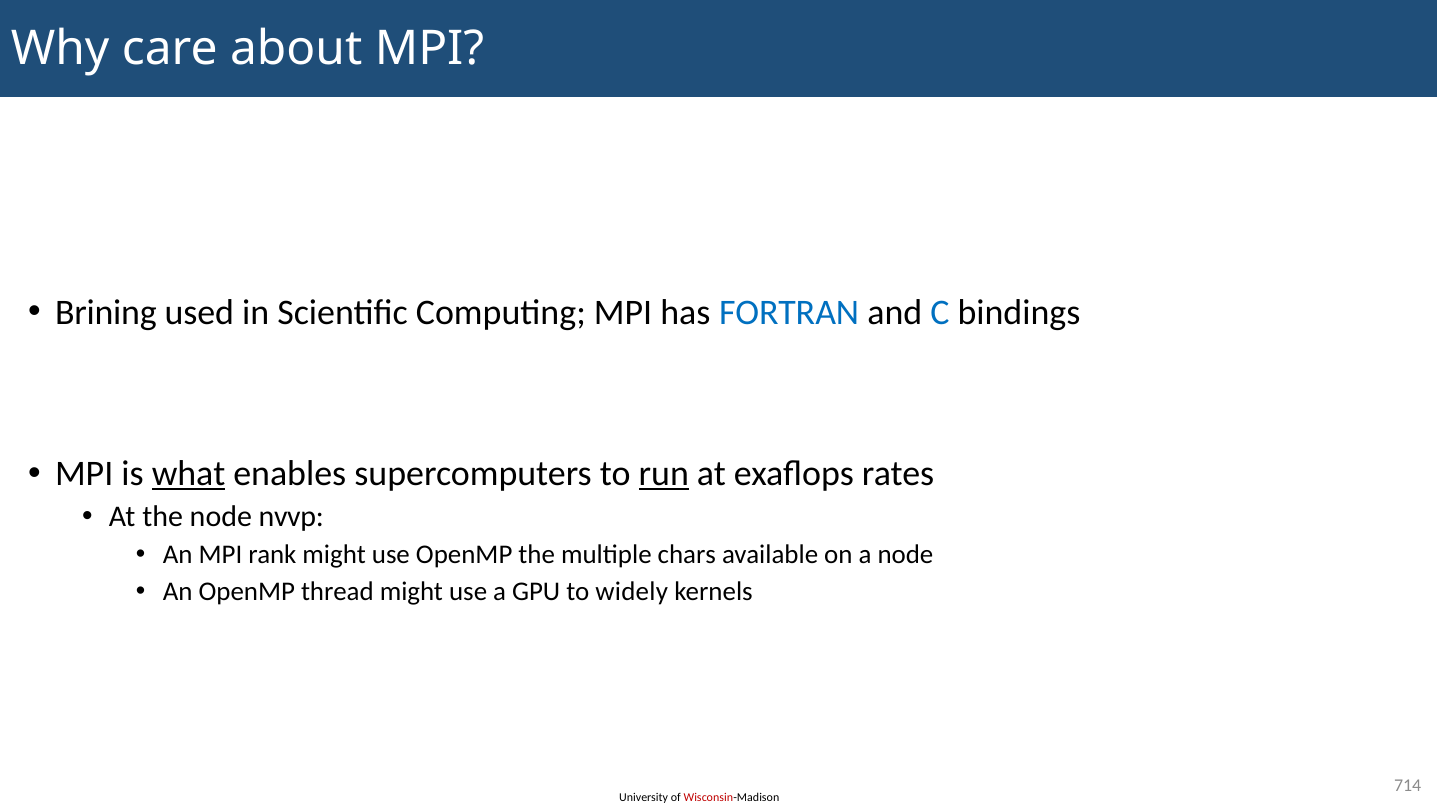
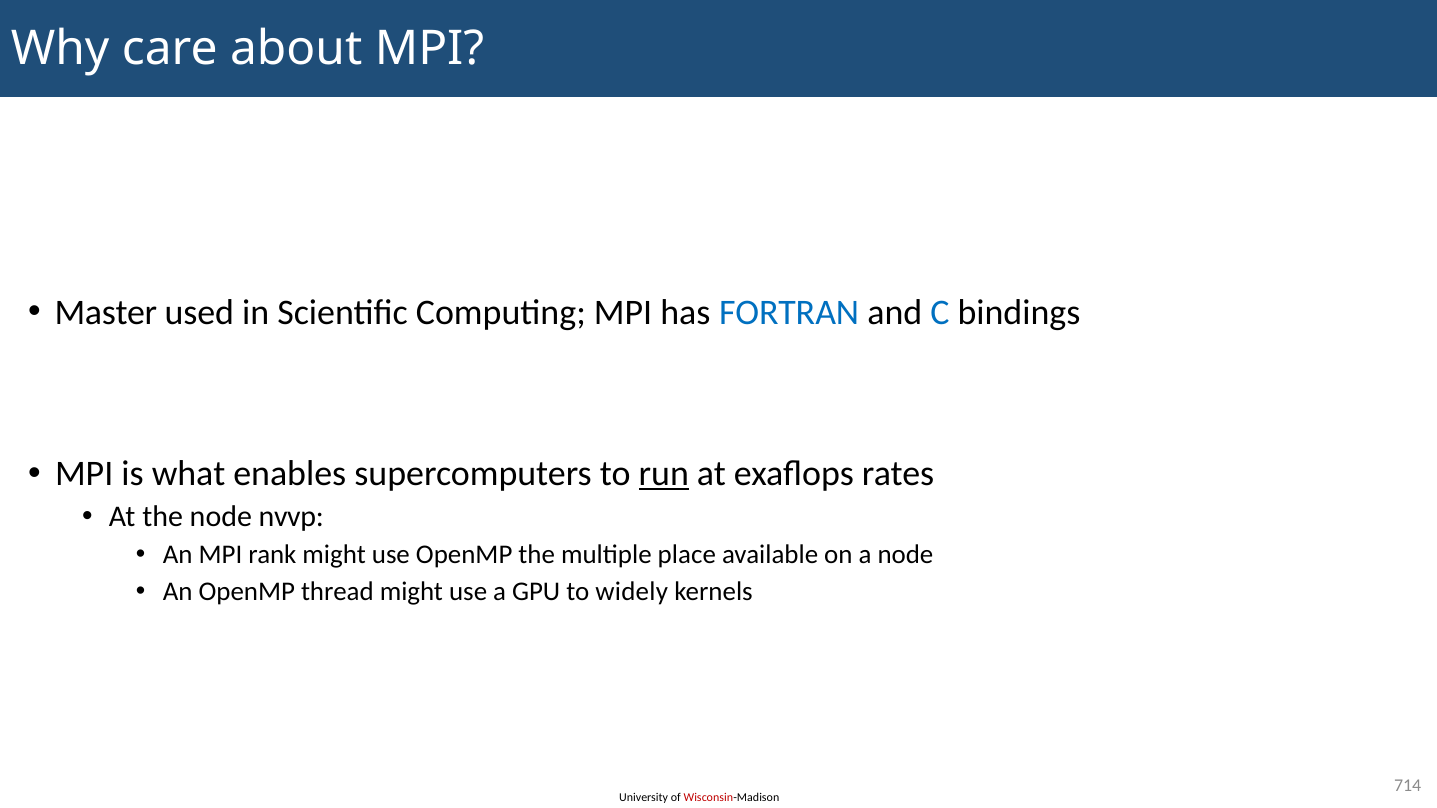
Brining: Brining -> Master (106, 313)
what underline: present -> none (189, 474)
chars: chars -> place (687, 555)
